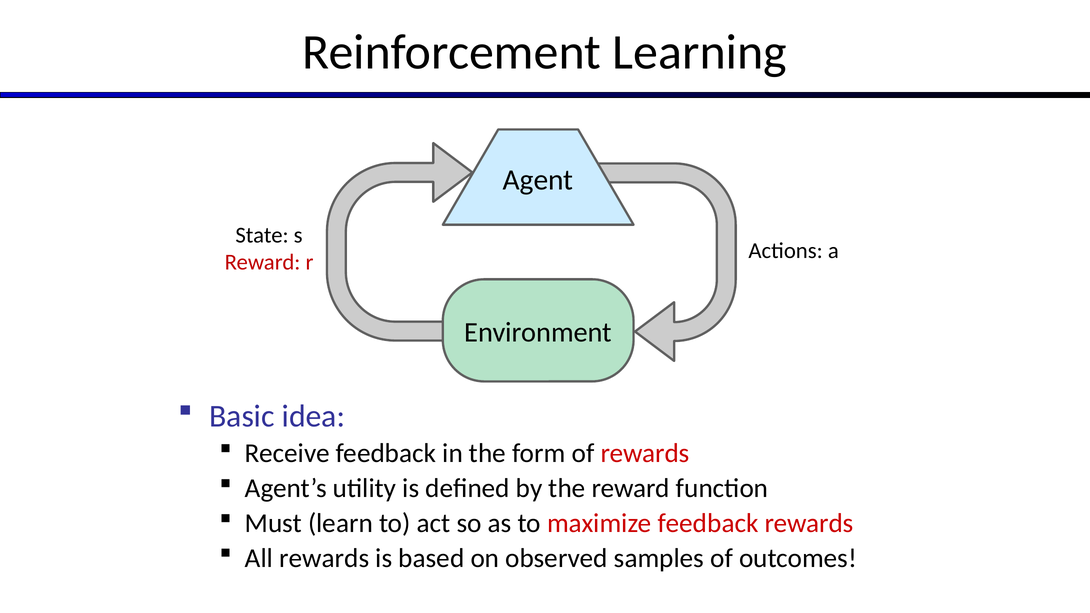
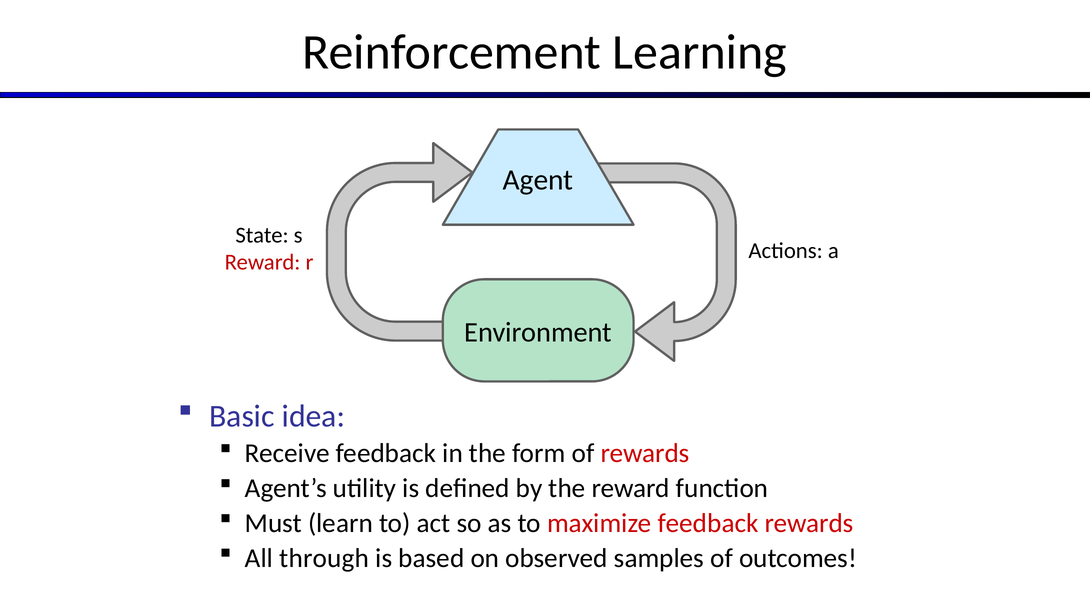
All rewards: rewards -> through (324, 558)
